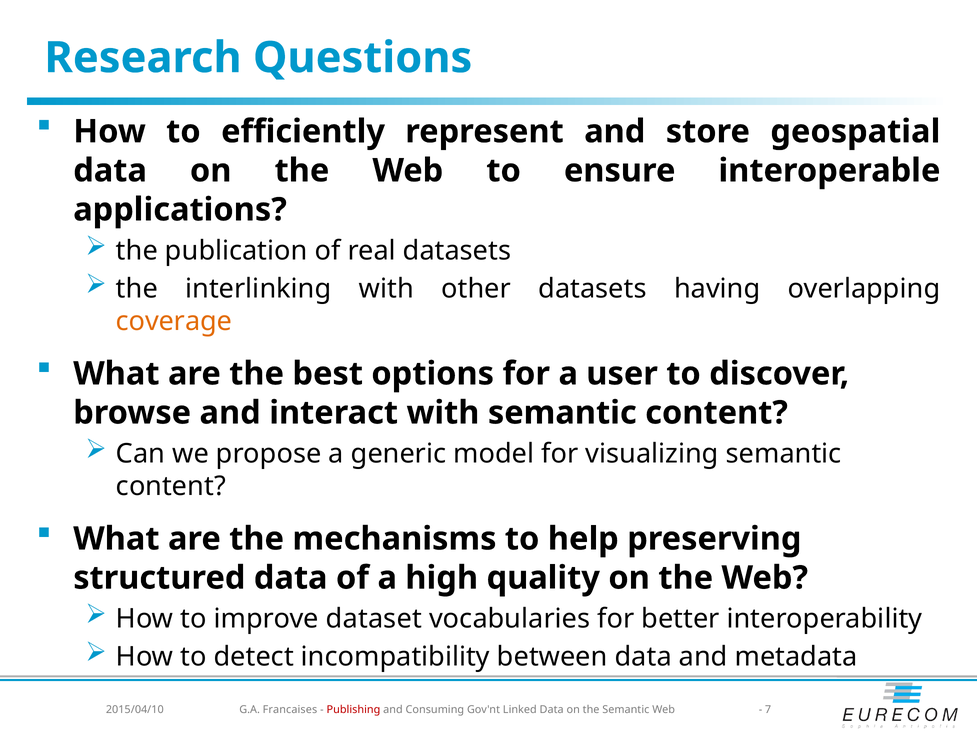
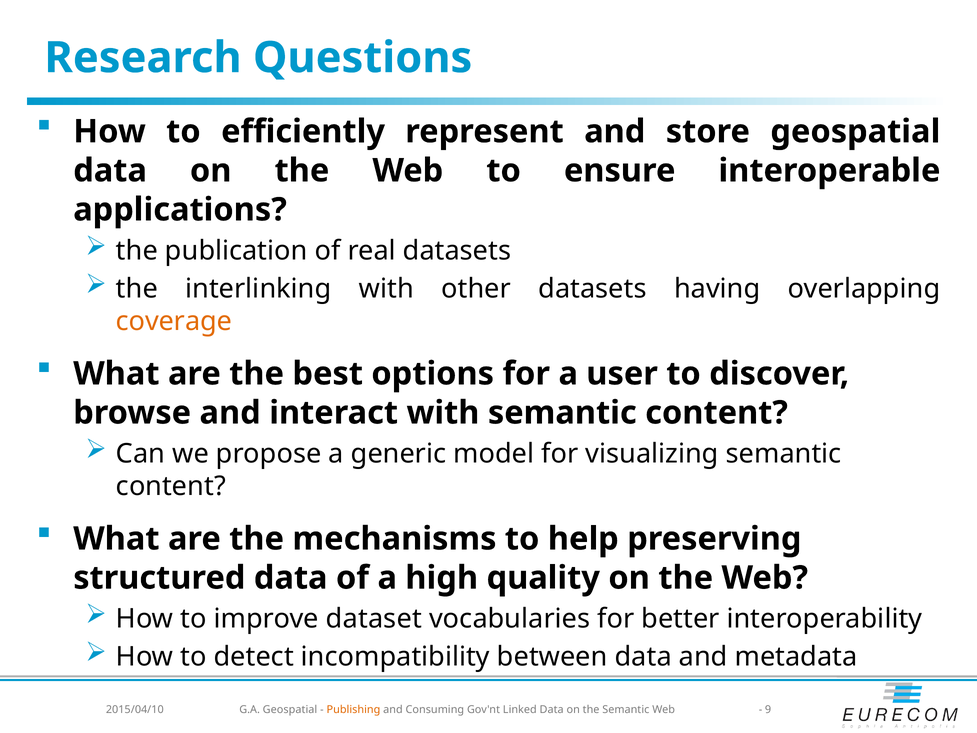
G.A Francaises: Francaises -> Geospatial (290, 709)
Publishing colour: red -> orange (353, 709)
7: 7 -> 9 (768, 709)
